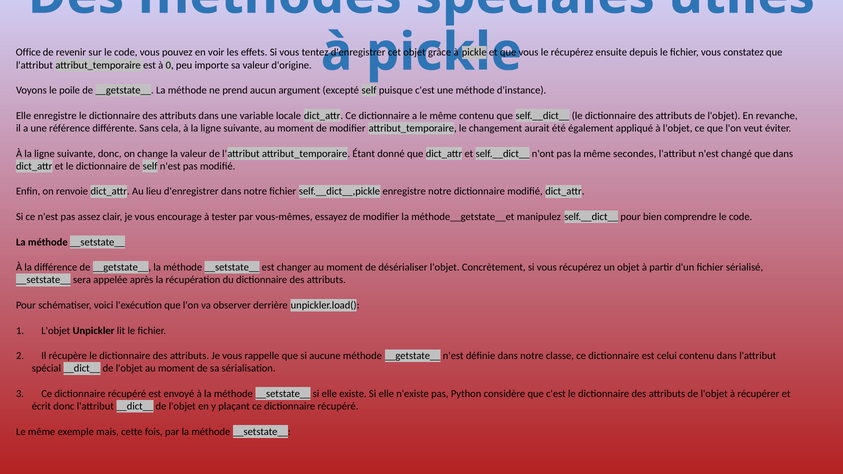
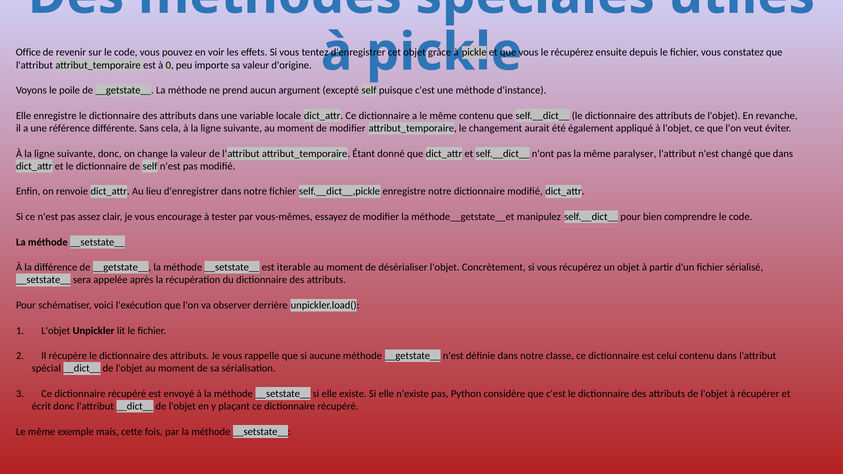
secondes: secondes -> paralyser (635, 154)
changer: changer -> iterable (294, 267)
